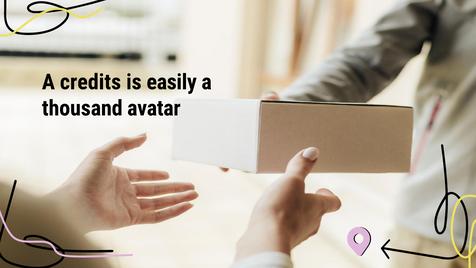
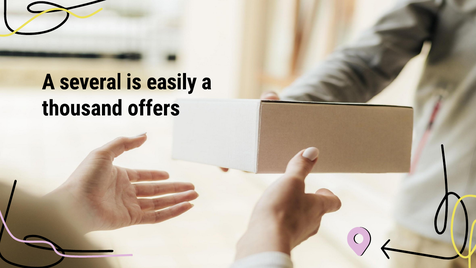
credits: credits -> several (91, 82)
avatar: avatar -> offers (154, 108)
